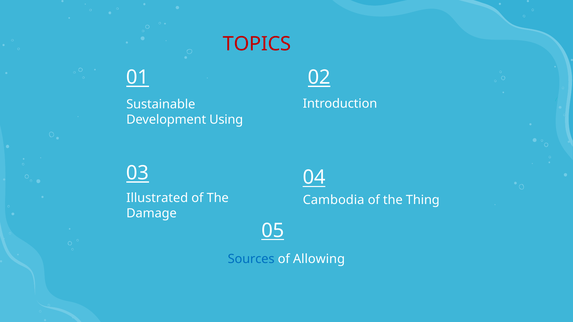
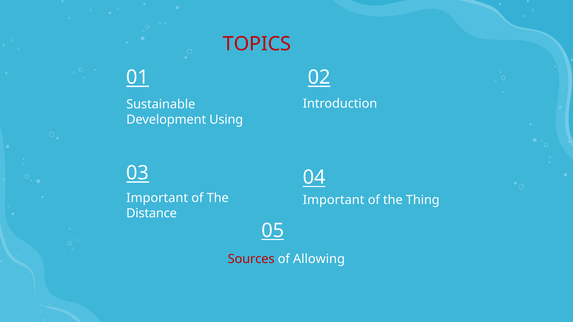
Illustrated: Illustrated -> Important (157, 198)
Cambodia: Cambodia -> Important (334, 200)
Damage: Damage -> Distance (152, 213)
Sources colour: blue -> red (251, 259)
